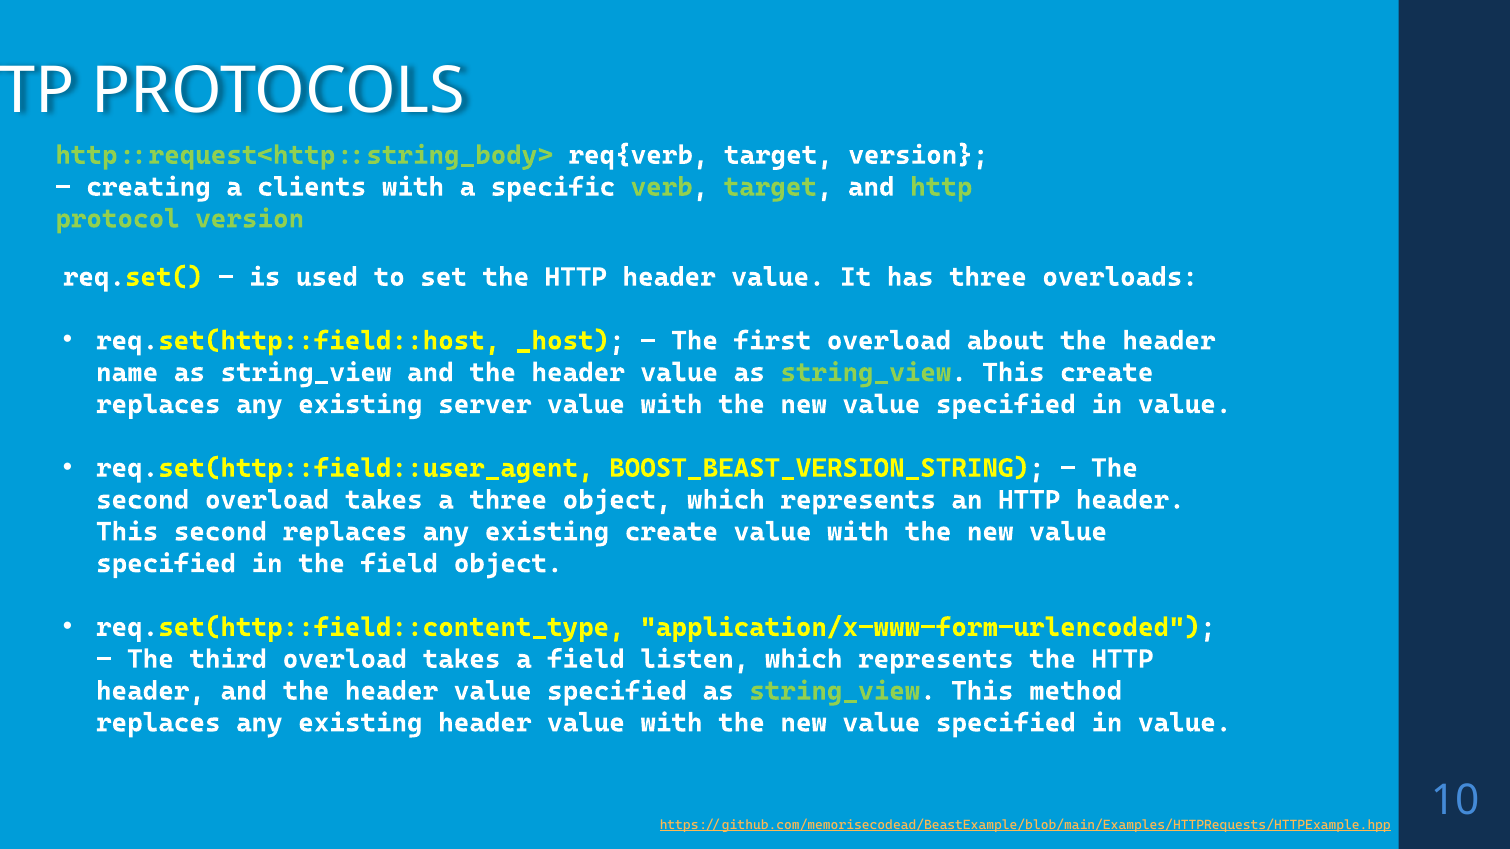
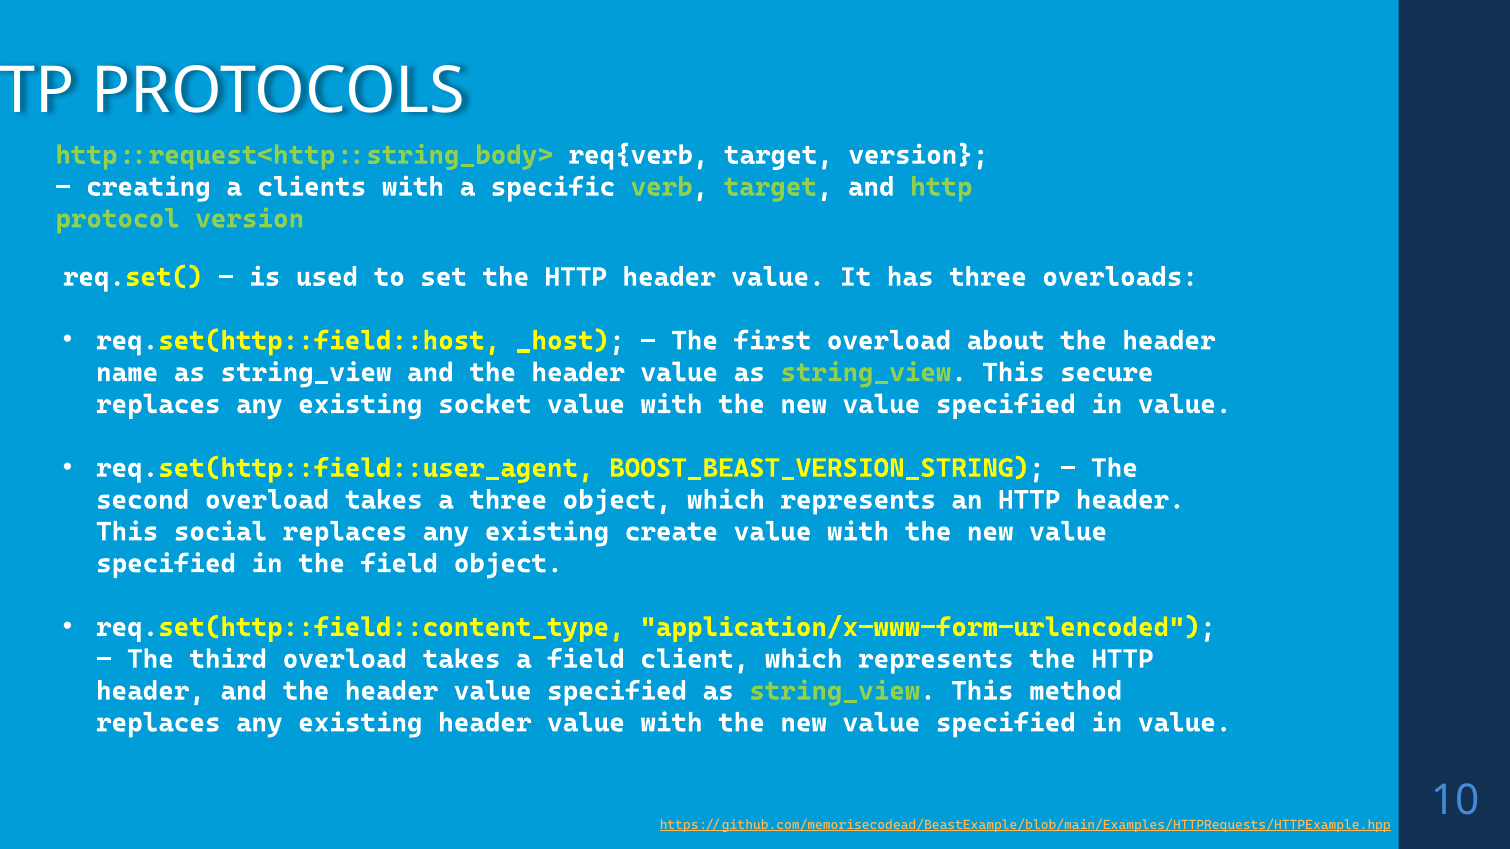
This create: create -> secure (1107, 373)
server: server -> socket (485, 404)
This second: second -> social (220, 532)
listen: listen -> client (695, 659)
